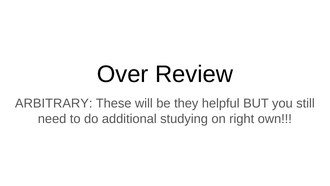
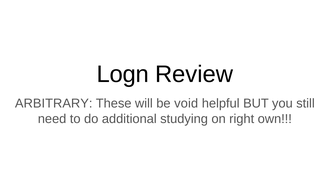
Over: Over -> Logn (123, 74)
they: they -> void (186, 103)
